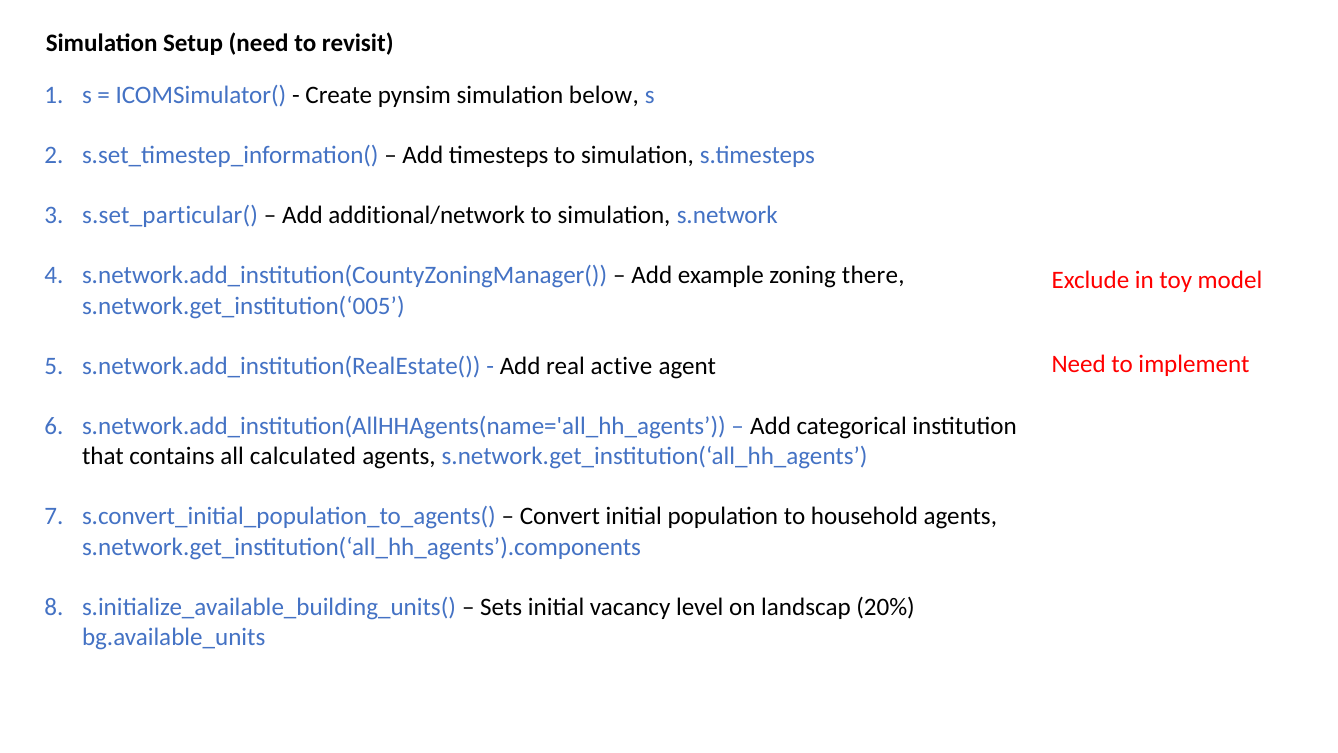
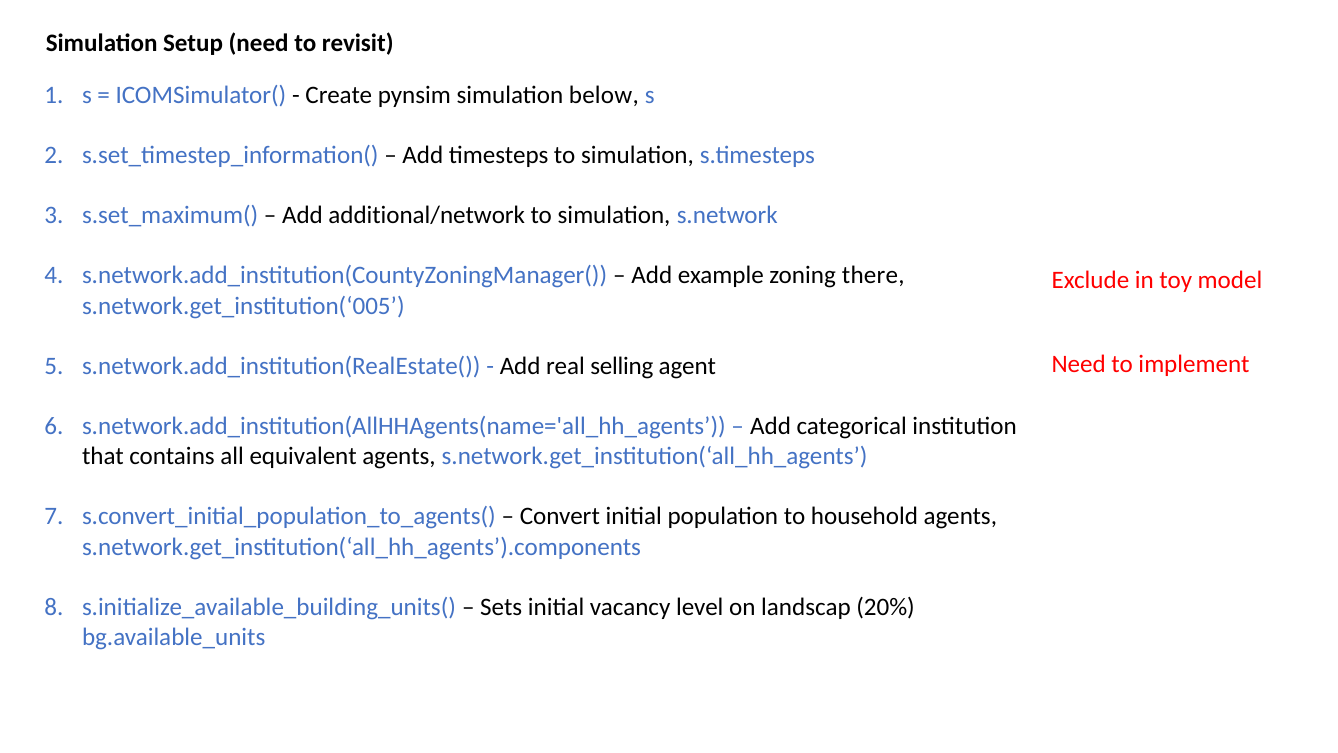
s.set_particular(: s.set_particular( -> s.set_maximum( (170, 215)
active: active -> selling (622, 366)
calculated: calculated -> equivalent (303, 456)
